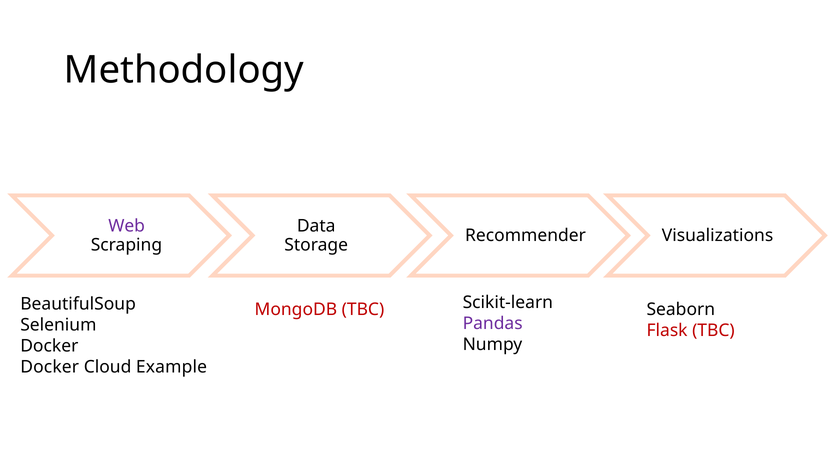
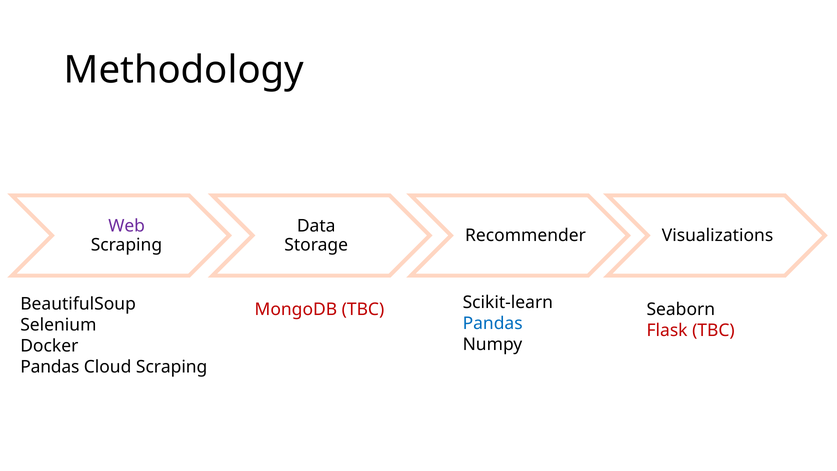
Pandas colour: purple -> blue (493, 323)
Docker: Docker -> Pandas (50, 367)
Cloud Example: Example -> Scraping (172, 367)
